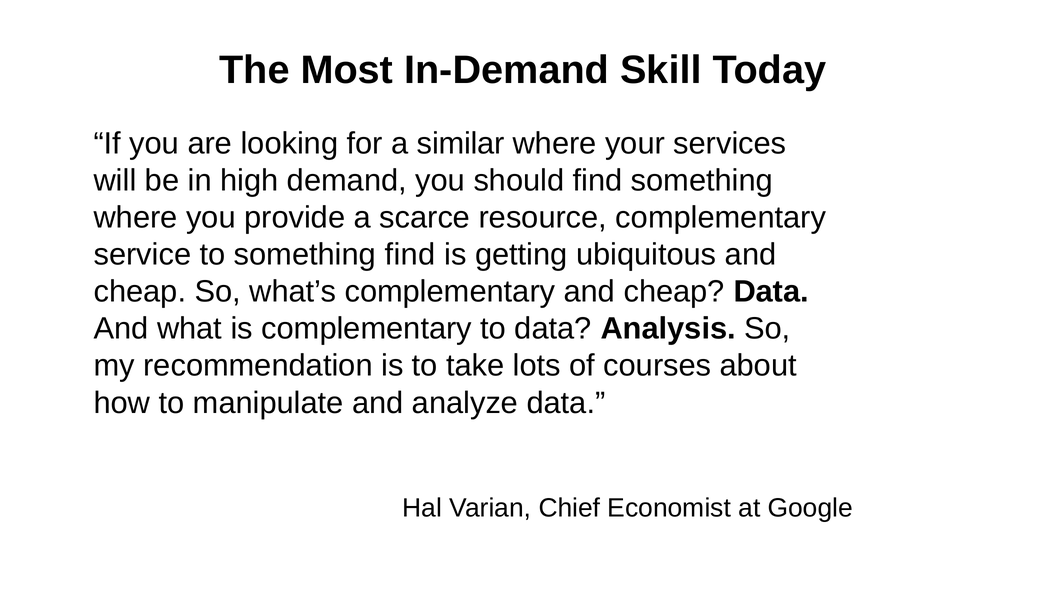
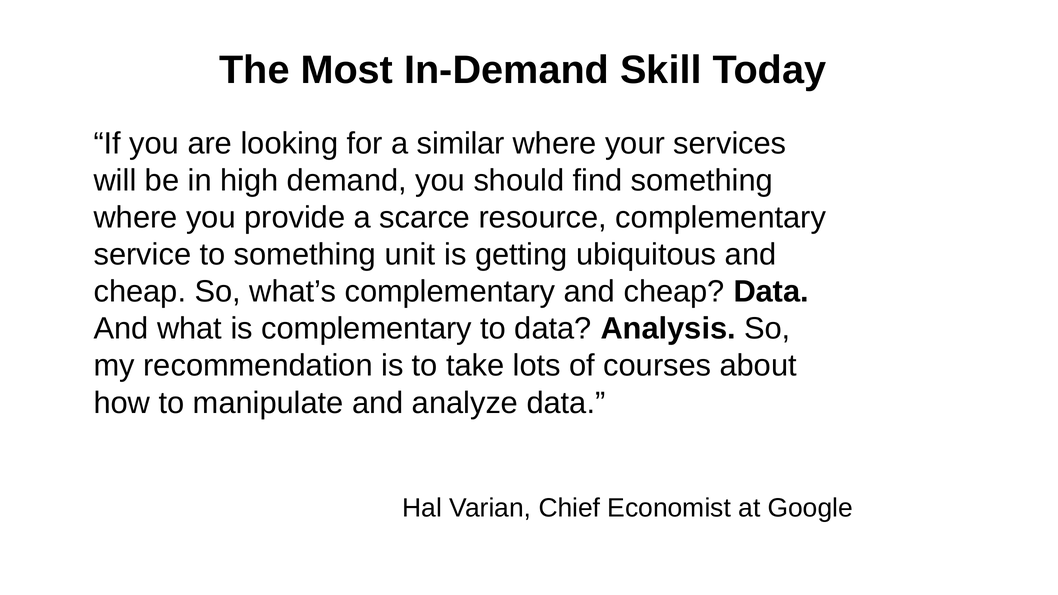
something find: find -> unit (410, 255)
